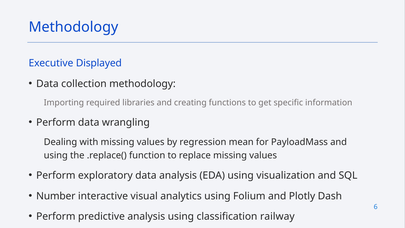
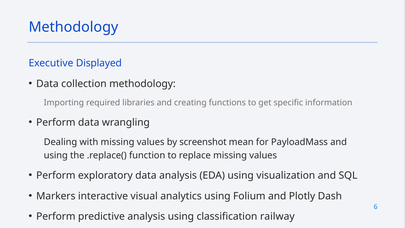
regression: regression -> screenshot (203, 142)
Number: Number -> Markers (56, 196)
